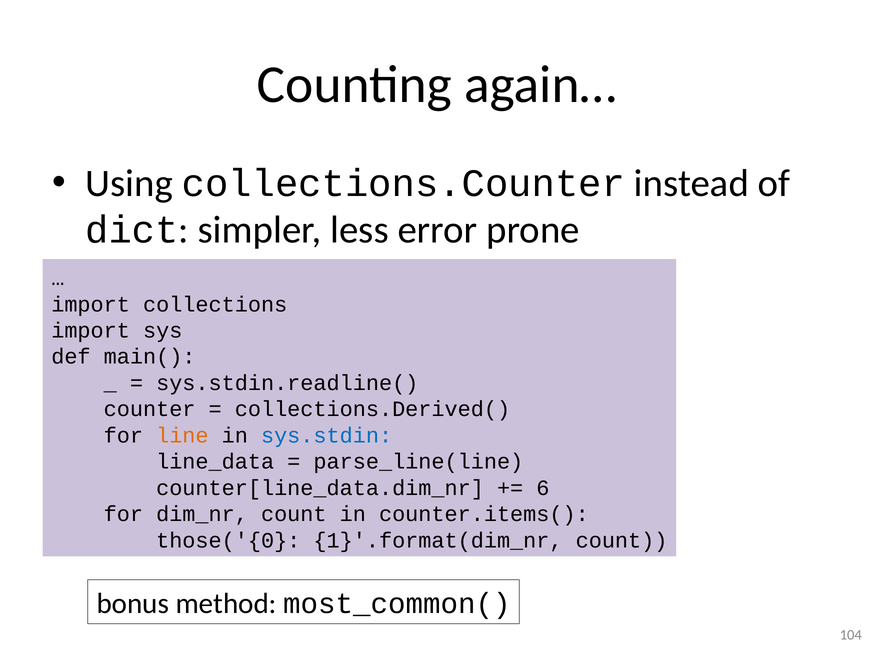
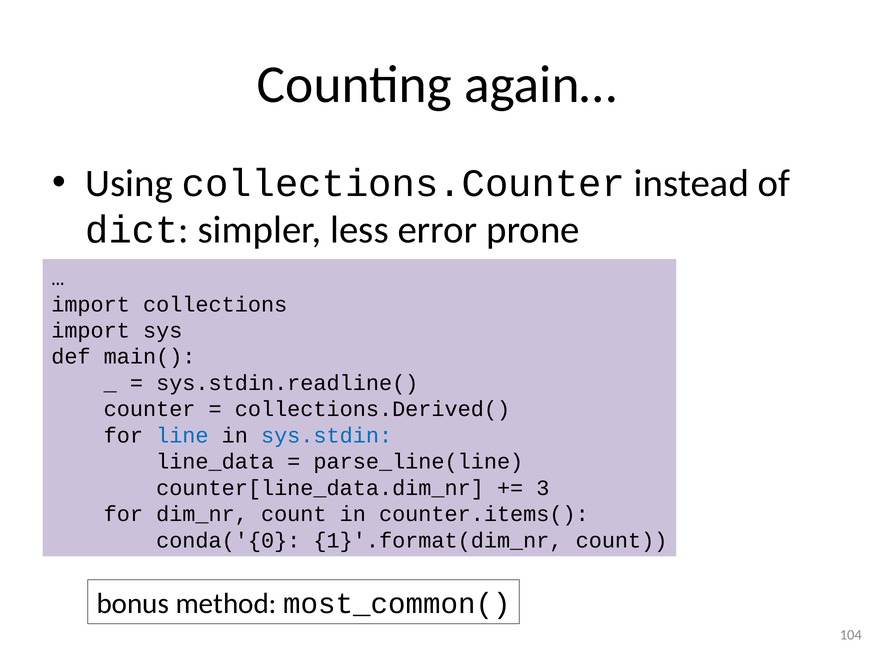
line colour: orange -> blue (182, 435)
6: 6 -> 3 (543, 488)
those('{0: those('{0 -> conda('{0 (228, 540)
